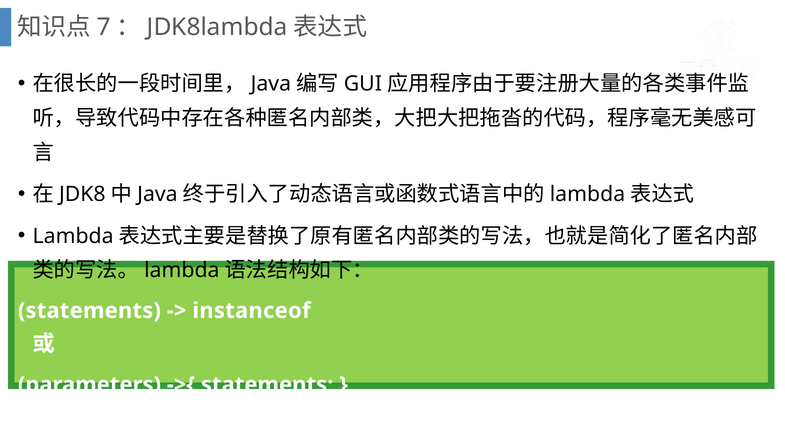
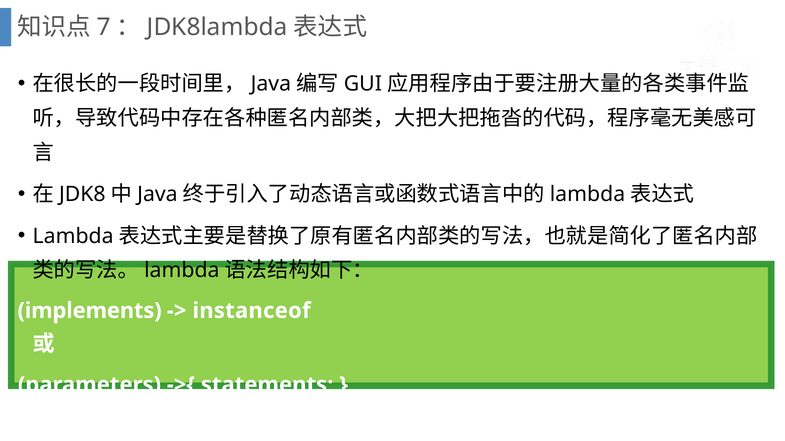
statements: statements -> implements (90, 311)
